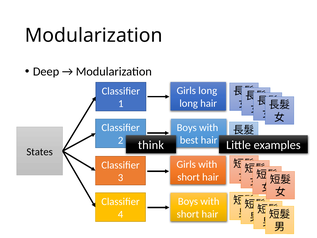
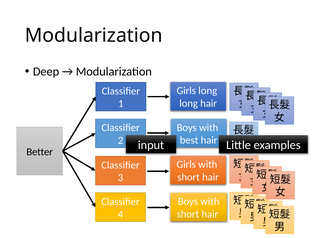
think: think -> input (151, 145)
States: States -> Better (40, 152)
